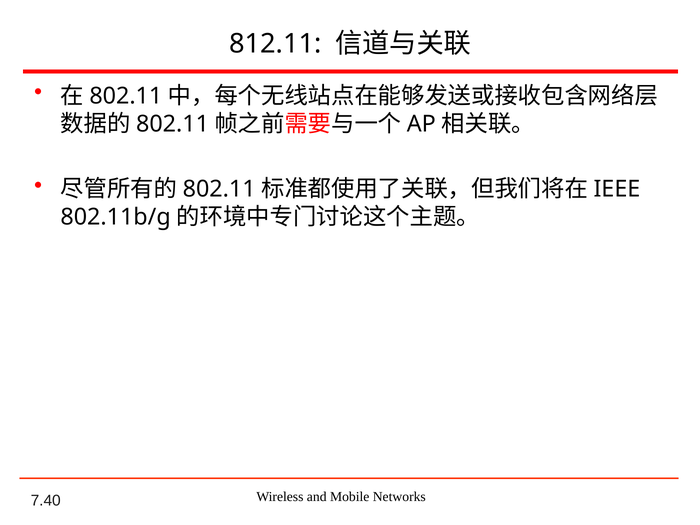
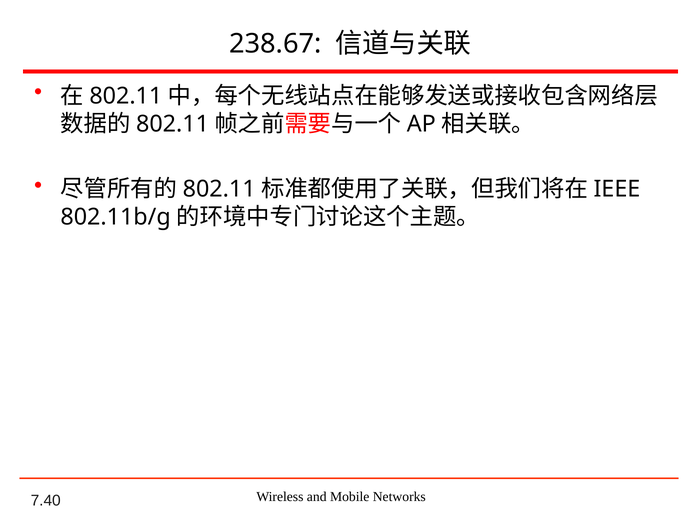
812.11: 812.11 -> 238.67 (275, 44)
